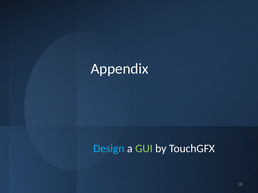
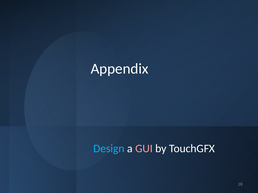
GUI colour: light green -> pink (144, 149)
